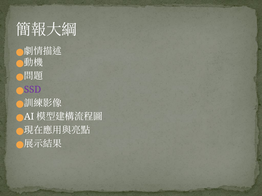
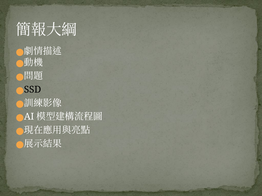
SSD colour: purple -> black (33, 90)
